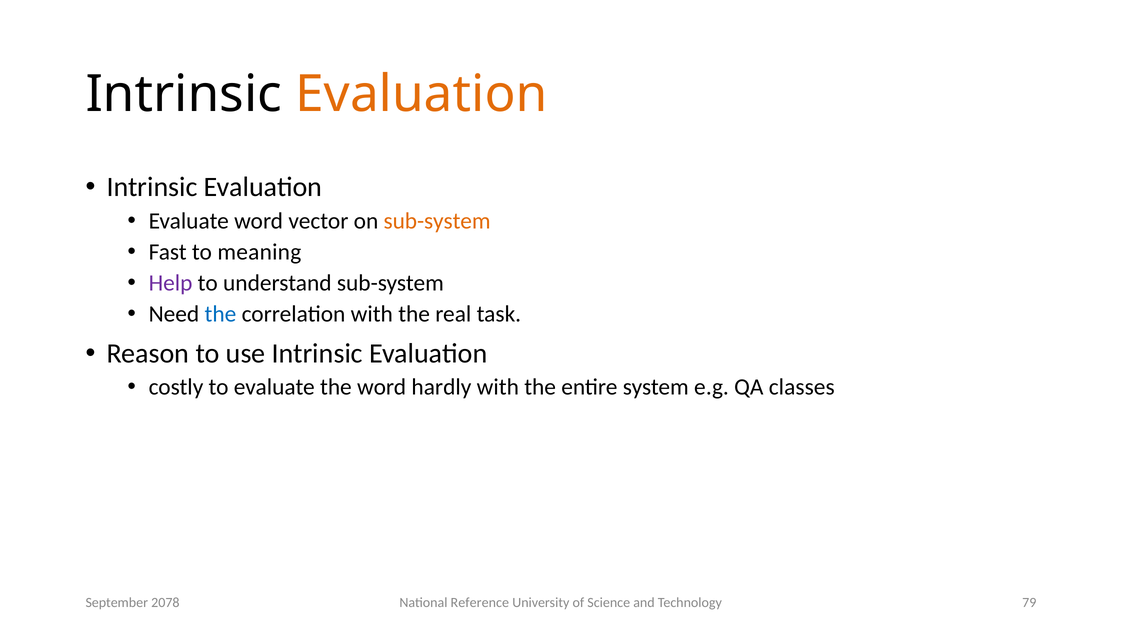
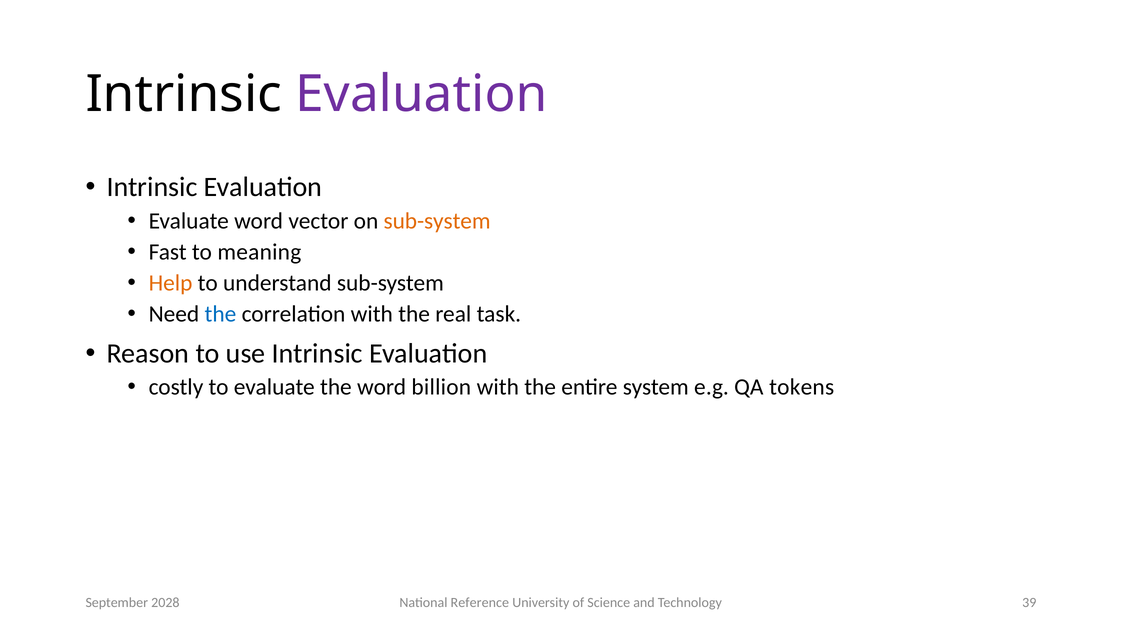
Evaluation colour: orange -> purple (421, 94)
Help colour: purple -> orange (171, 283)
hardly: hardly -> billion (441, 387)
classes: classes -> tokens (802, 387)
79: 79 -> 39 (1029, 603)
2078: 2078 -> 2028 (165, 603)
